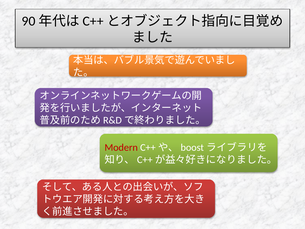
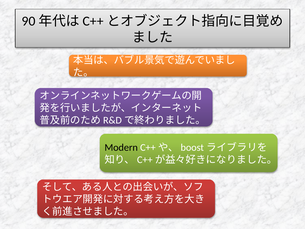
Modern colour: red -> black (121, 147)
